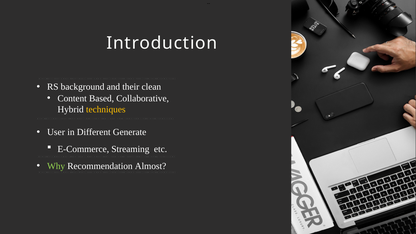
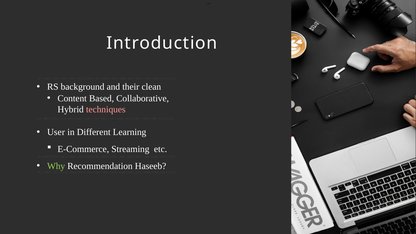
techniques colour: yellow -> pink (106, 109)
Generate: Generate -> Learning (130, 132)
Almost: Almost -> Haseeb (151, 166)
